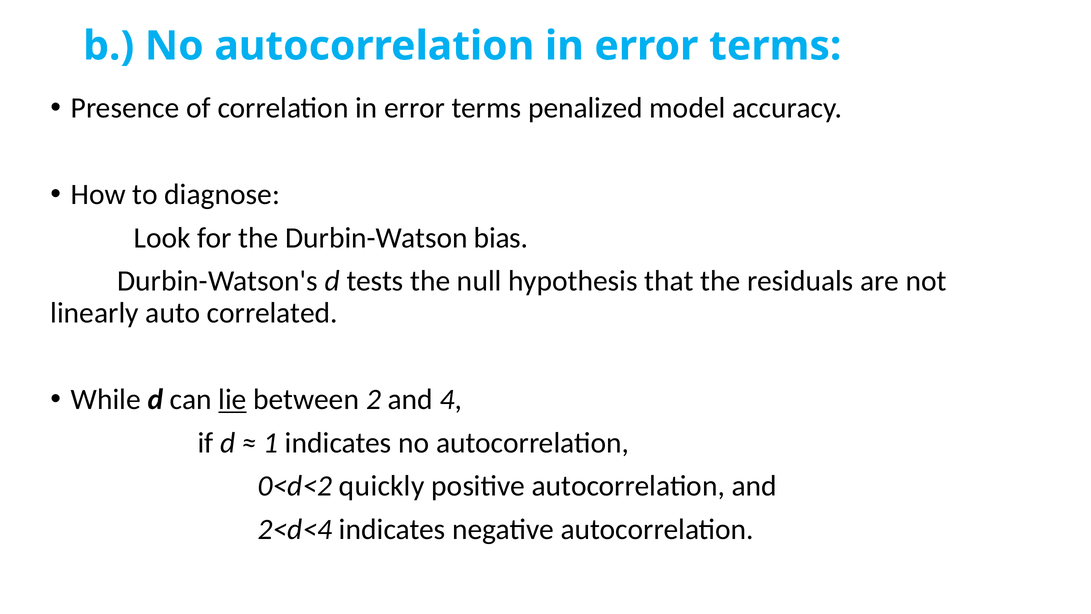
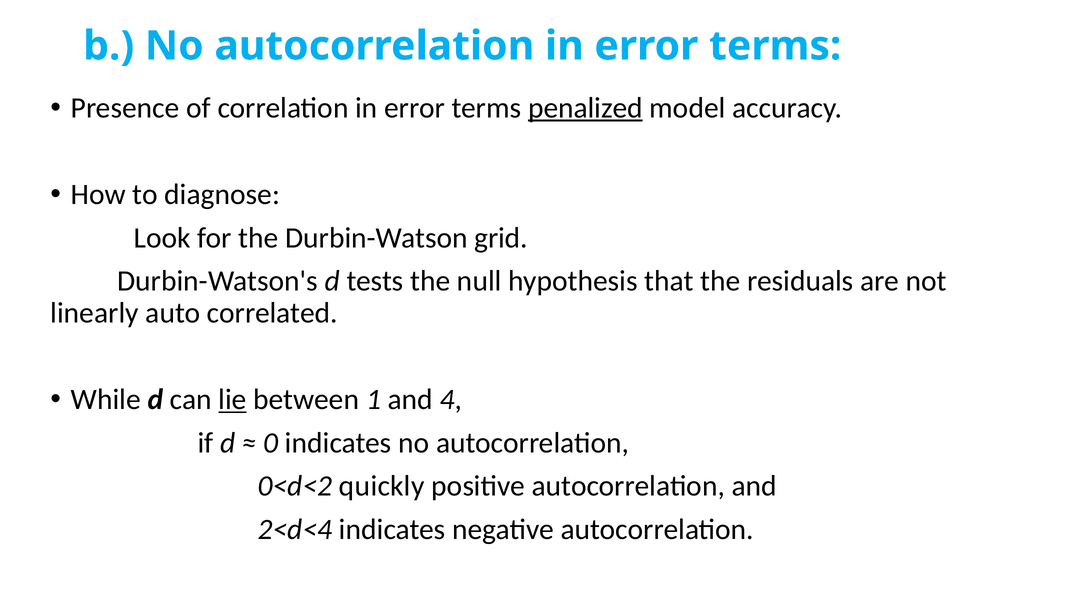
penalized underline: none -> present (585, 108)
bias: bias -> grid (501, 238)
2: 2 -> 1 (374, 399)
1: 1 -> 0 (271, 443)
